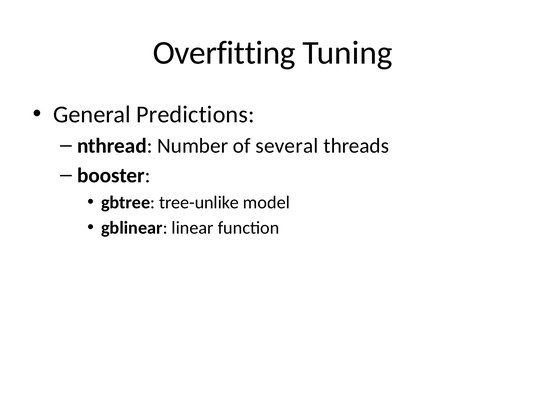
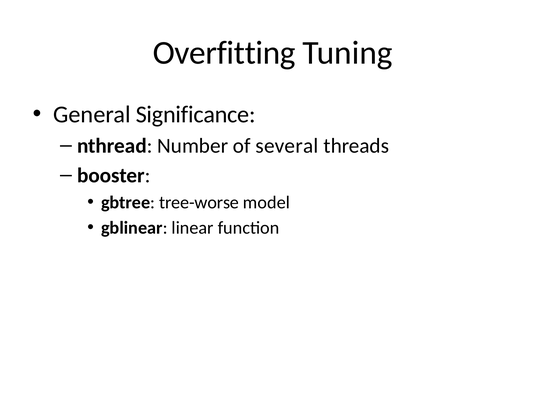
Predictions: Predictions -> Significance (196, 115)
tree-unlike: tree-unlike -> tree-worse (199, 203)
